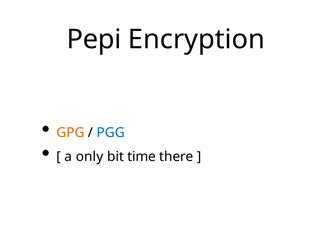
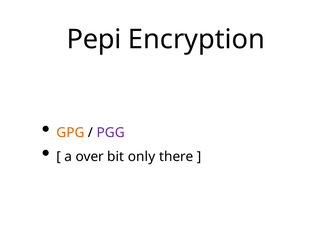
PGG colour: blue -> purple (111, 133)
only: only -> over (90, 157)
time: time -> only (142, 157)
